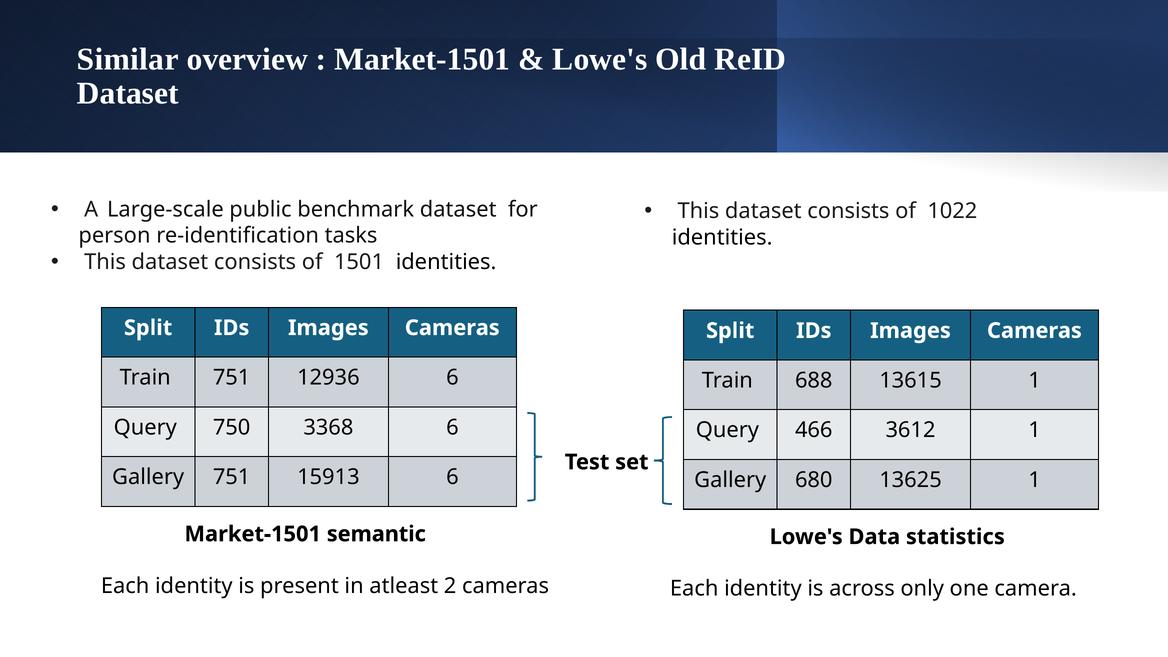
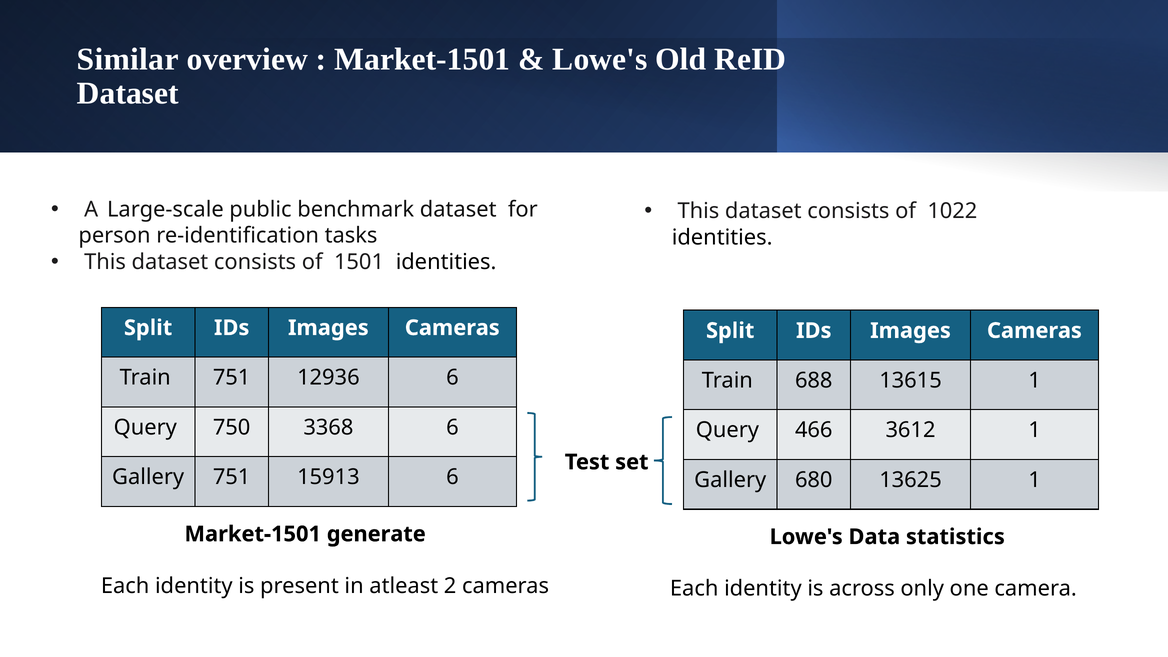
semantic: semantic -> generate (376, 534)
